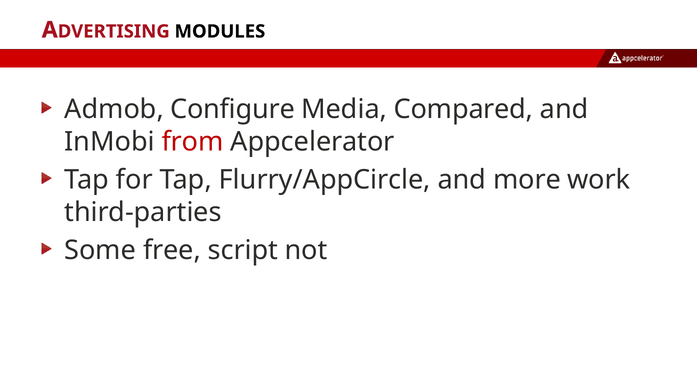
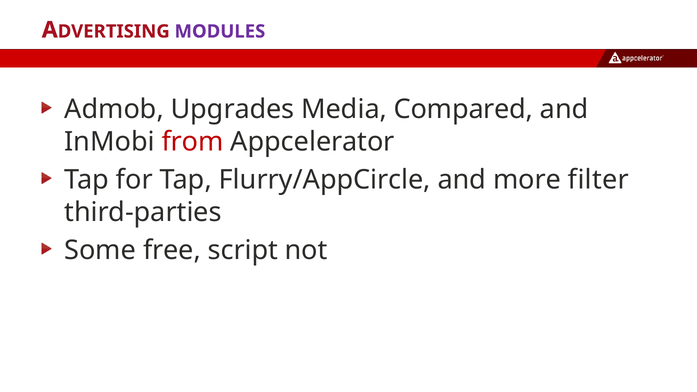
MODULES colour: black -> purple (220, 31)
Configure: Configure -> Upgrades (233, 109)
work: work -> filter (598, 180)
